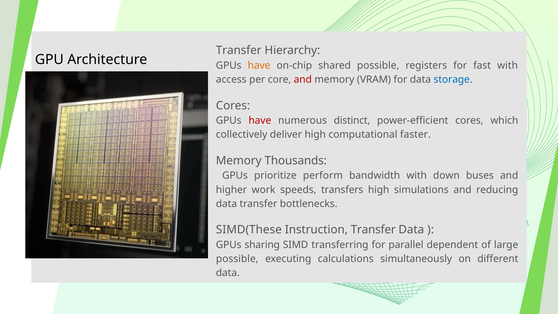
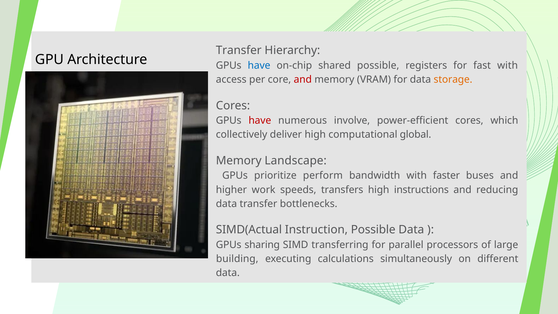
have colour: orange -> blue (259, 65)
storage colour: blue -> orange (453, 80)
distinct: distinct -> involve (352, 121)
faster: faster -> global (416, 135)
Thousands: Thousands -> Landscape (296, 161)
down: down -> faster (446, 176)
simulations: simulations -> instructions (421, 190)
SIMD(These: SIMD(These -> SIMD(Actual (249, 230)
Instruction Transfer: Transfer -> Possible (373, 230)
dependent: dependent -> processors (452, 245)
possible: possible -> building (237, 259)
